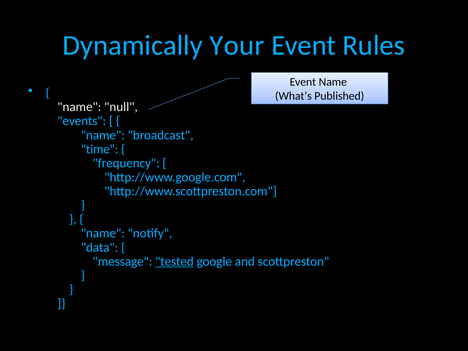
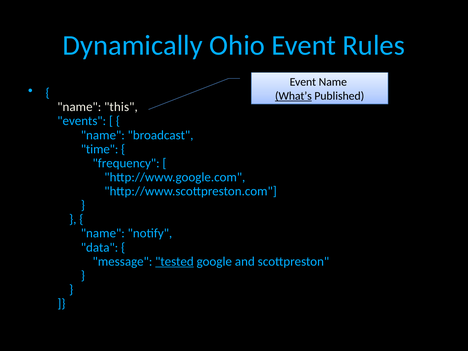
Your: Your -> Ohio (237, 45)
What’s underline: none -> present (293, 96)
null: null -> this (121, 107)
